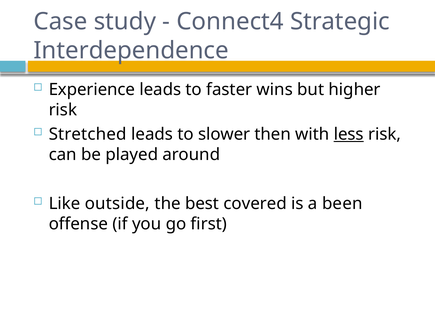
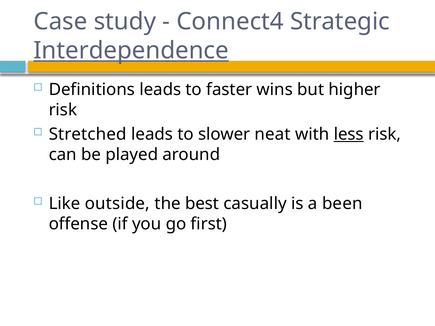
Interdependence underline: none -> present (131, 51)
Experience: Experience -> Definitions (92, 90)
then: then -> neat (273, 134)
covered: covered -> casually (255, 204)
